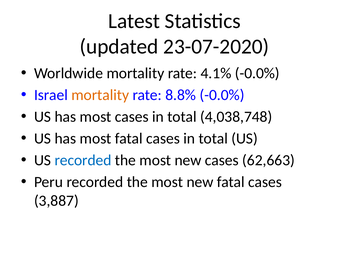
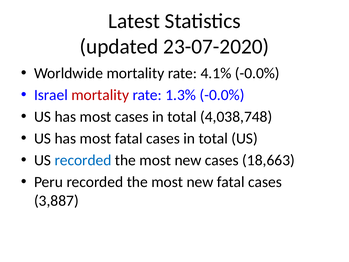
mortality colour: orange -> red (100, 95)
8.8%: 8.8% -> 1.3% (181, 95)
62,663: 62,663 -> 18,663 (269, 160)
